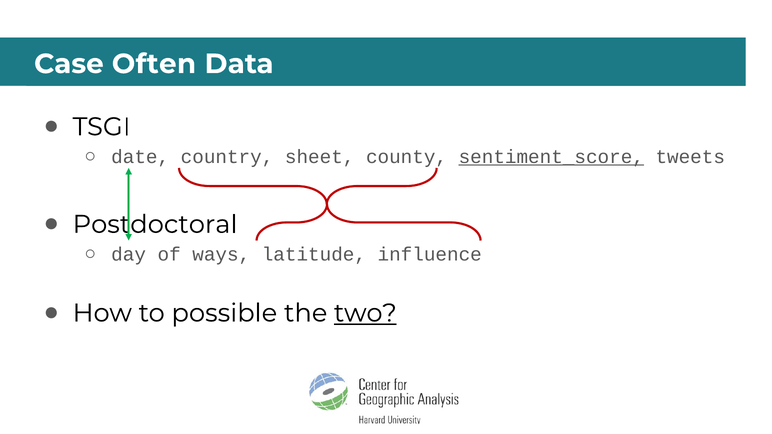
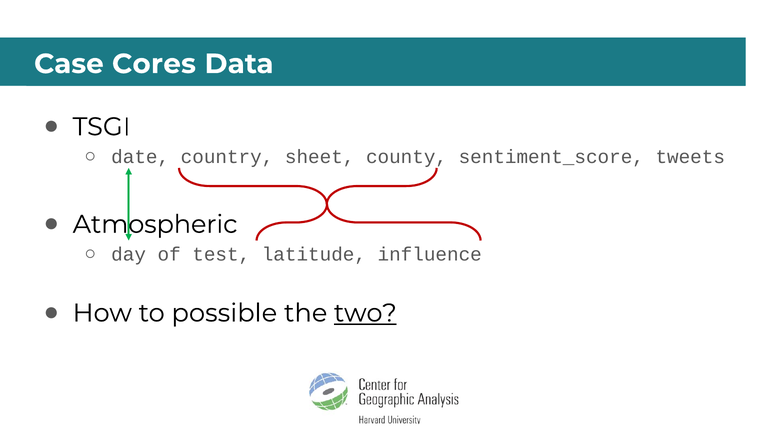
Often: Often -> Cores (154, 64)
sentiment_score underline: present -> none (551, 157)
Postdoctoral: Postdoctoral -> Atmospheric (155, 225)
ways: ways -> test (221, 255)
